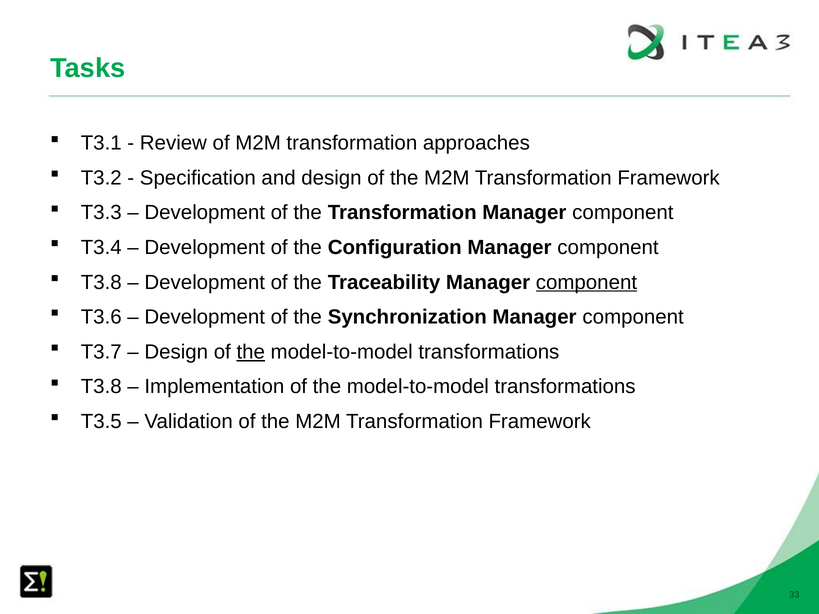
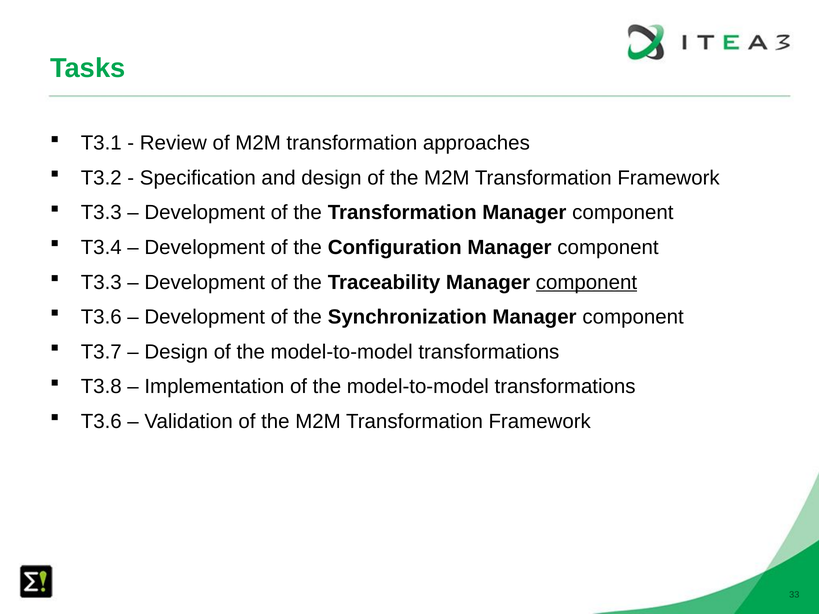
T3.8: T3.8 -> T3.3 (101, 282)
the underline: present -> none (251, 352)
T3.5: T3.5 -> T3.6 (101, 422)
